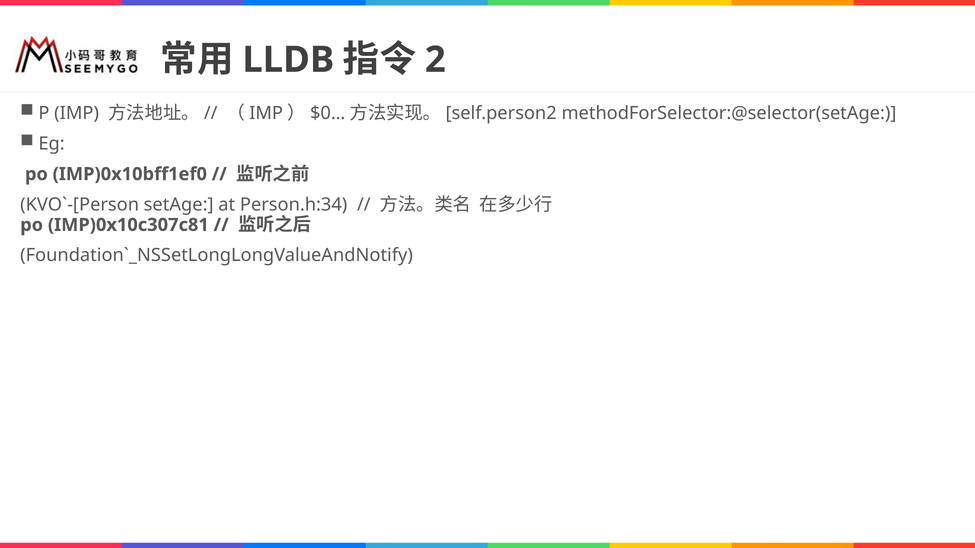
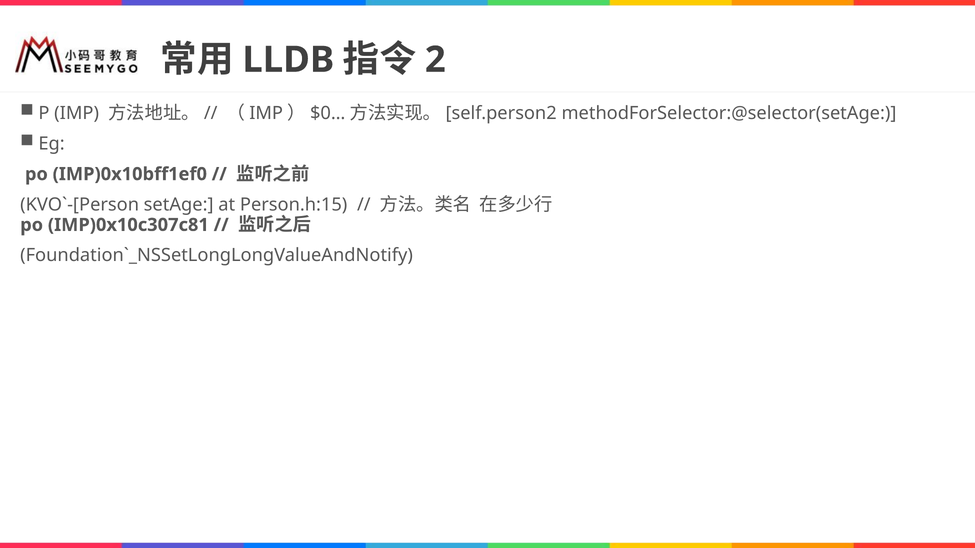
Person.h:34: Person.h:34 -> Person.h:15 (294, 205)
